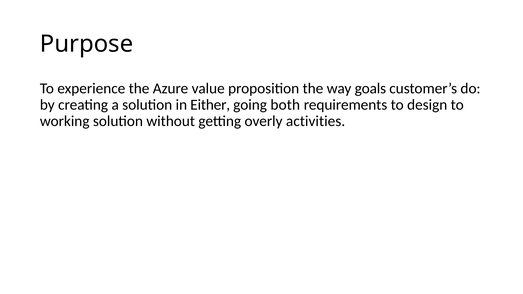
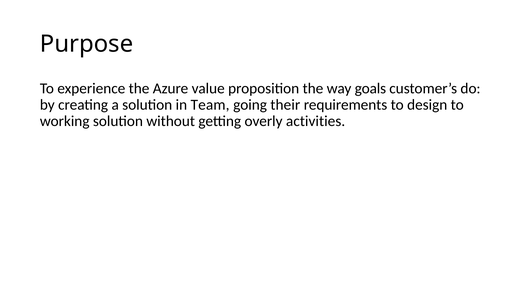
Either: Either -> Team (210, 105)
both: both -> their (285, 105)
